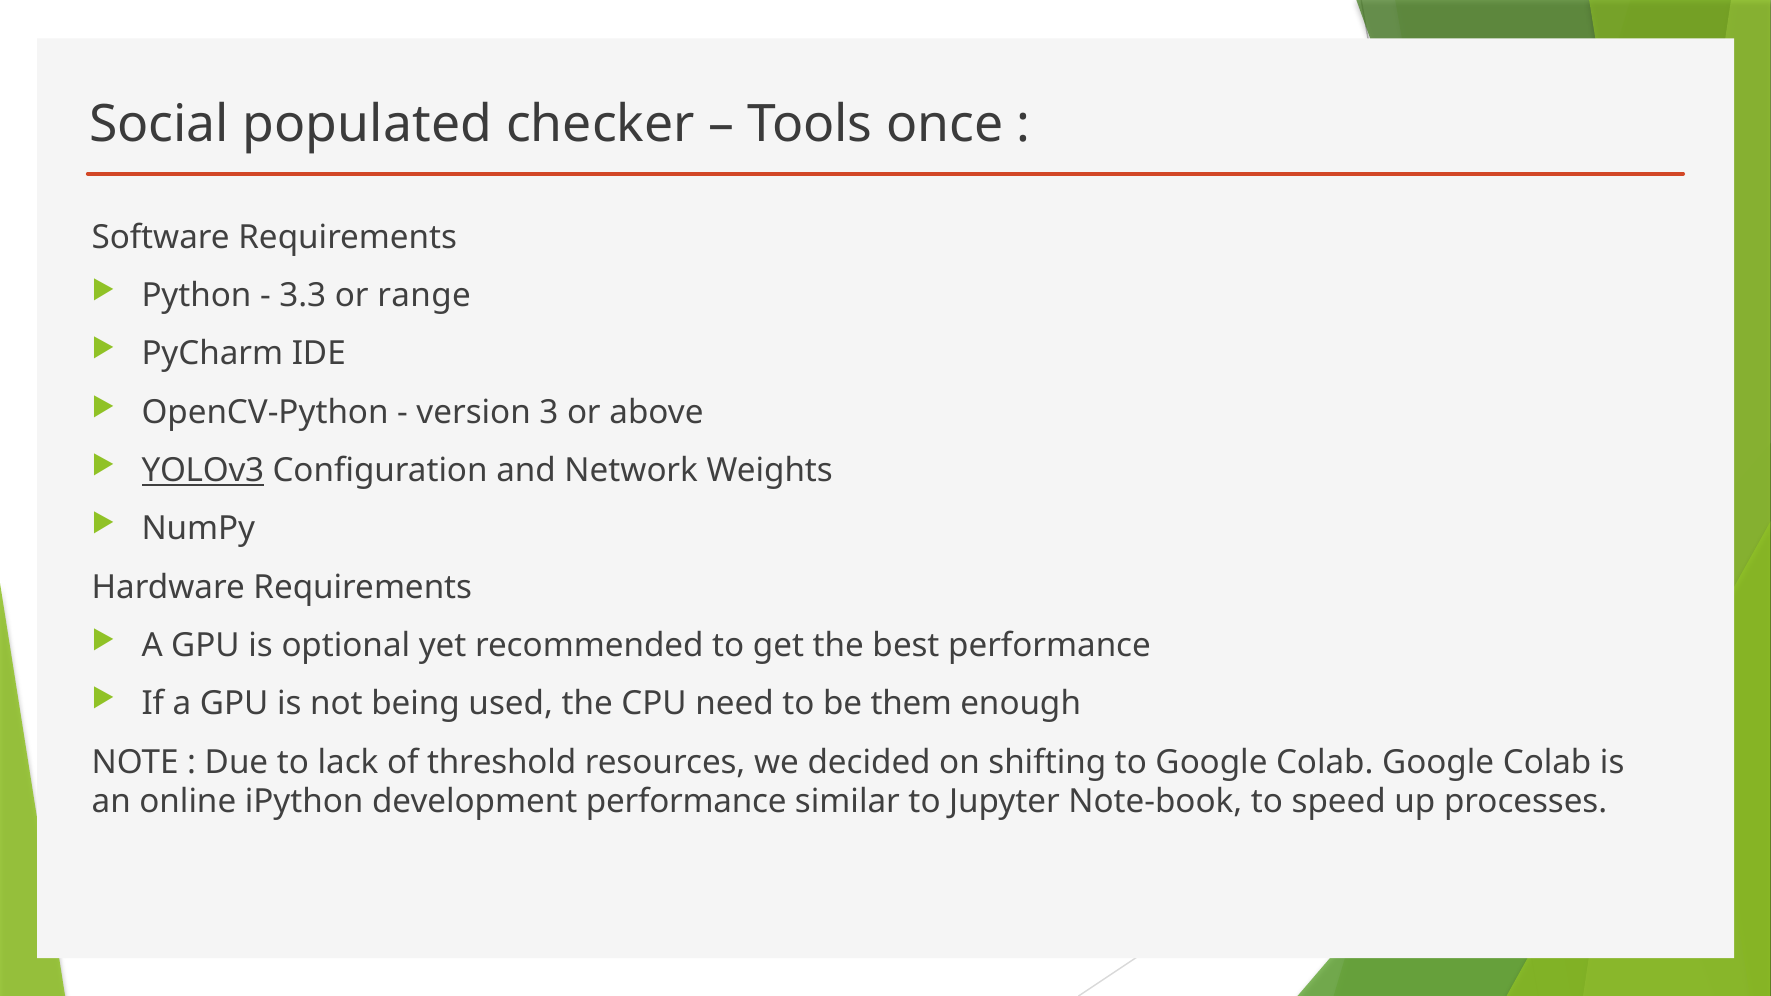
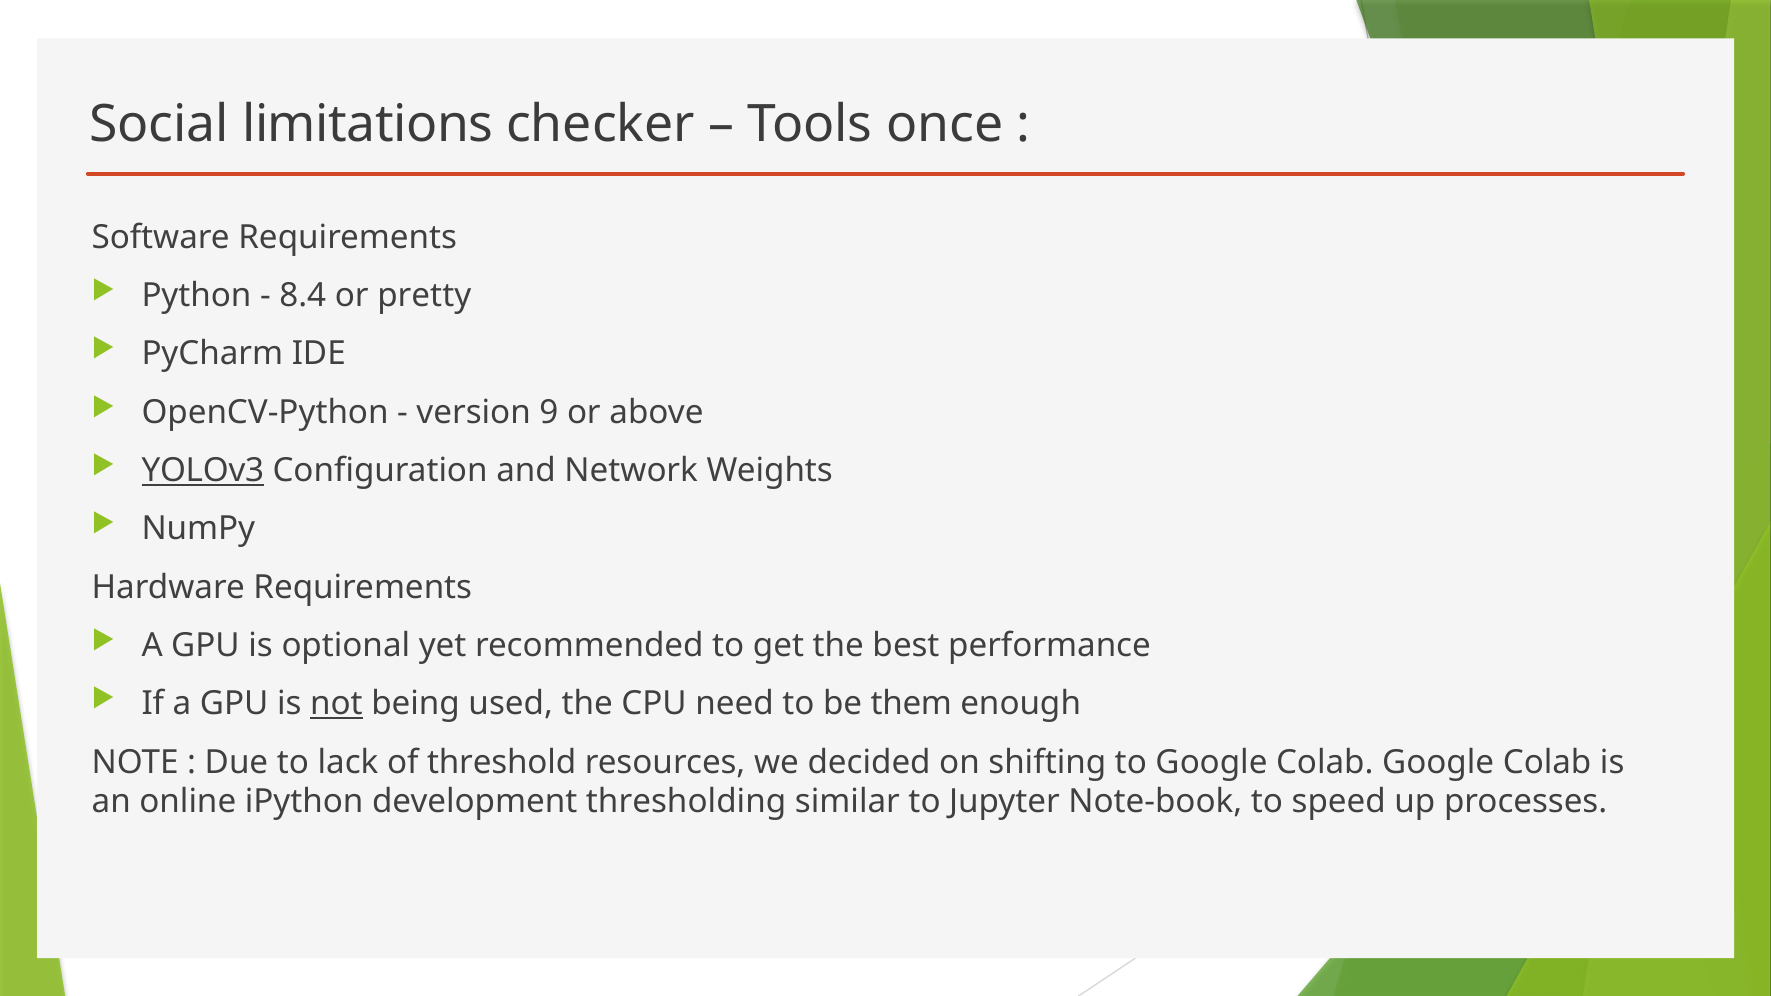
populated: populated -> limitations (368, 124)
3.3: 3.3 -> 8.4 (303, 296)
range: range -> pretty (424, 296)
3: 3 -> 9 (549, 412)
not underline: none -> present (336, 704)
development performance: performance -> thresholding (686, 802)
